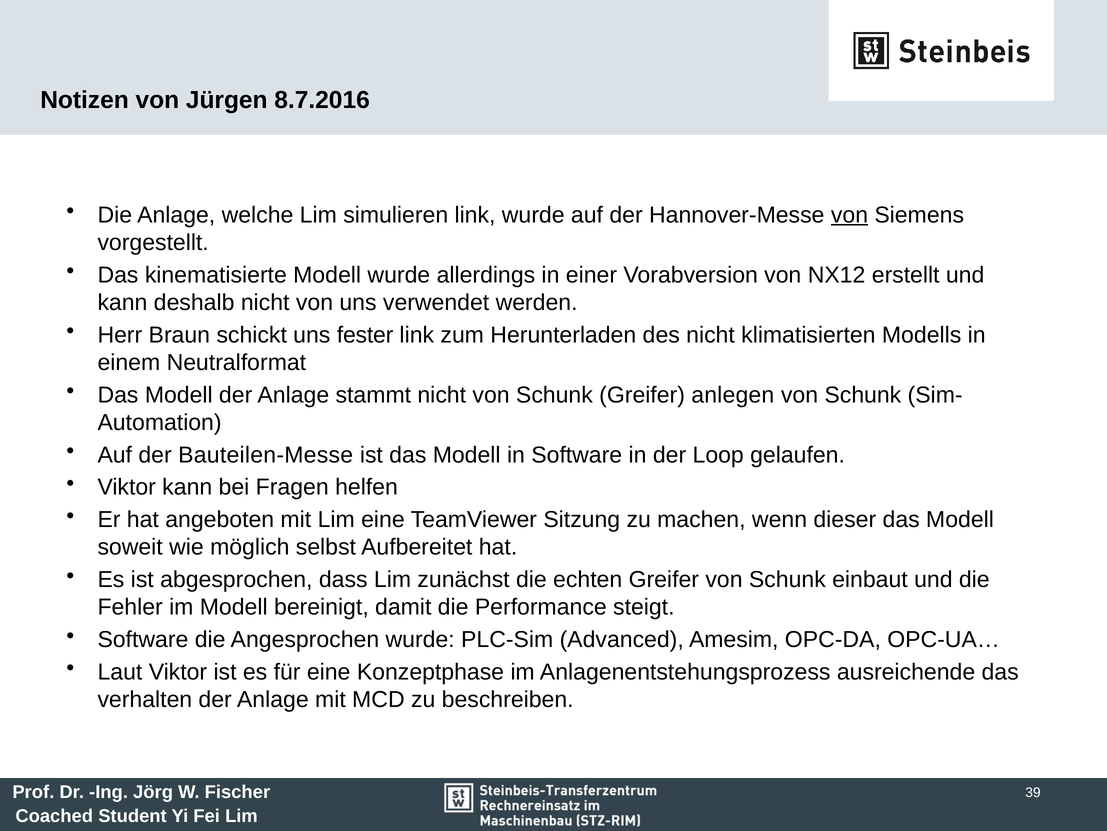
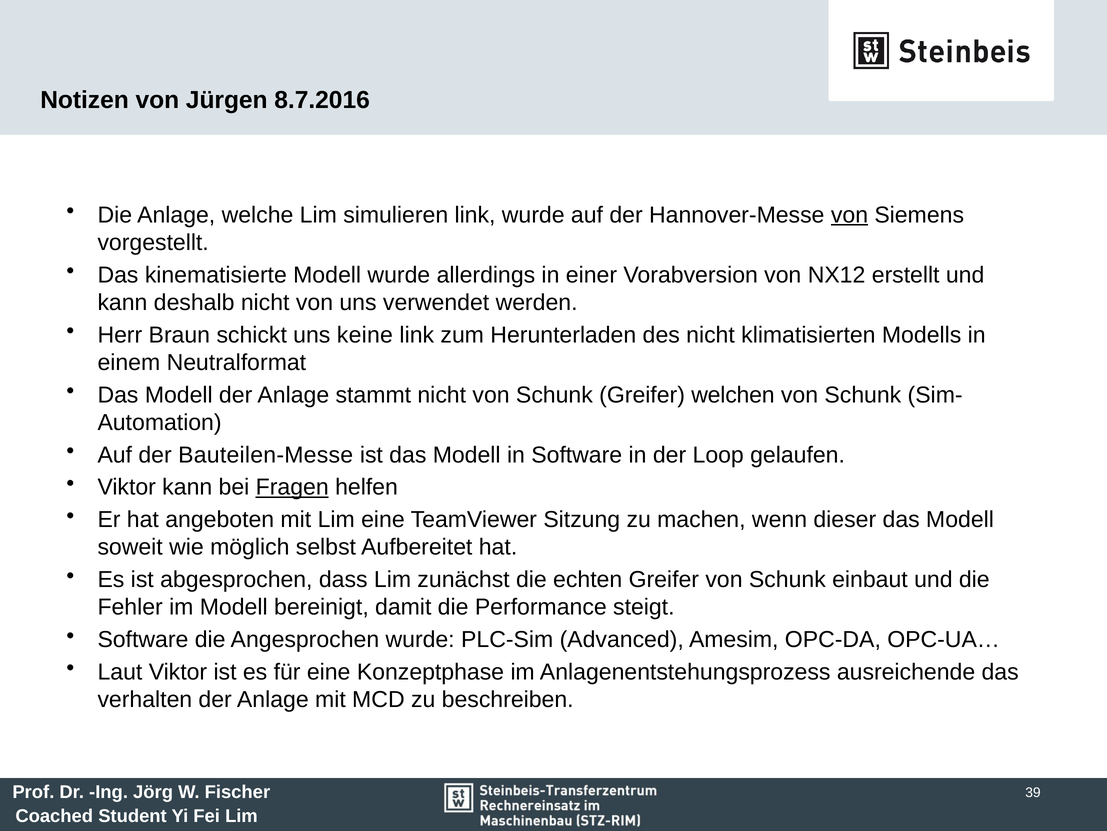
fester: fester -> keine (365, 335)
anlegen: anlegen -> welchen (733, 395)
Fragen underline: none -> present (292, 487)
